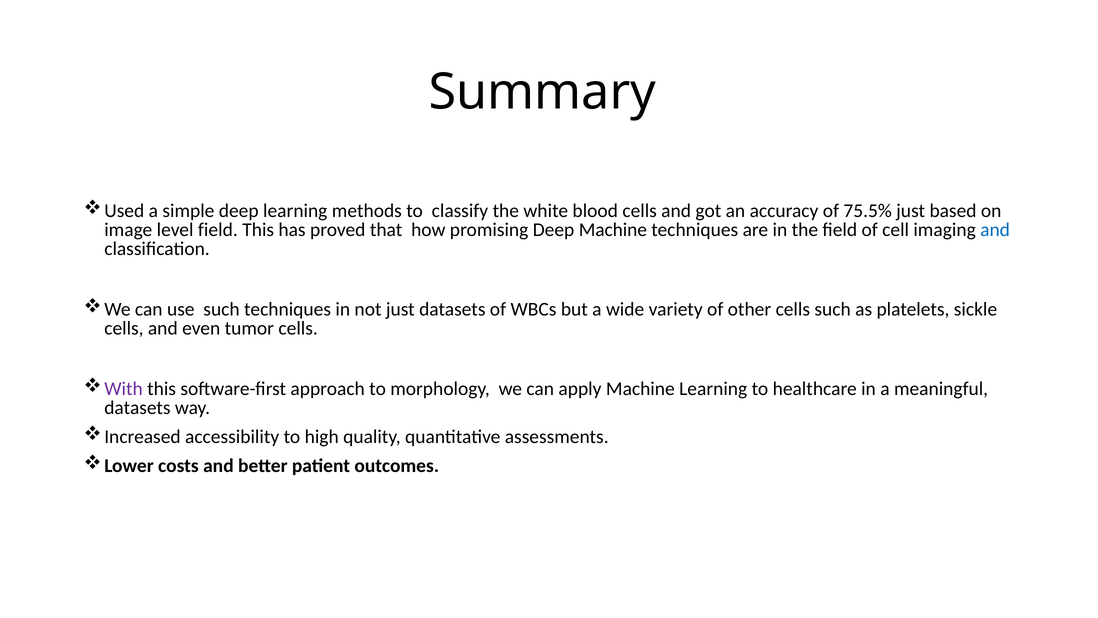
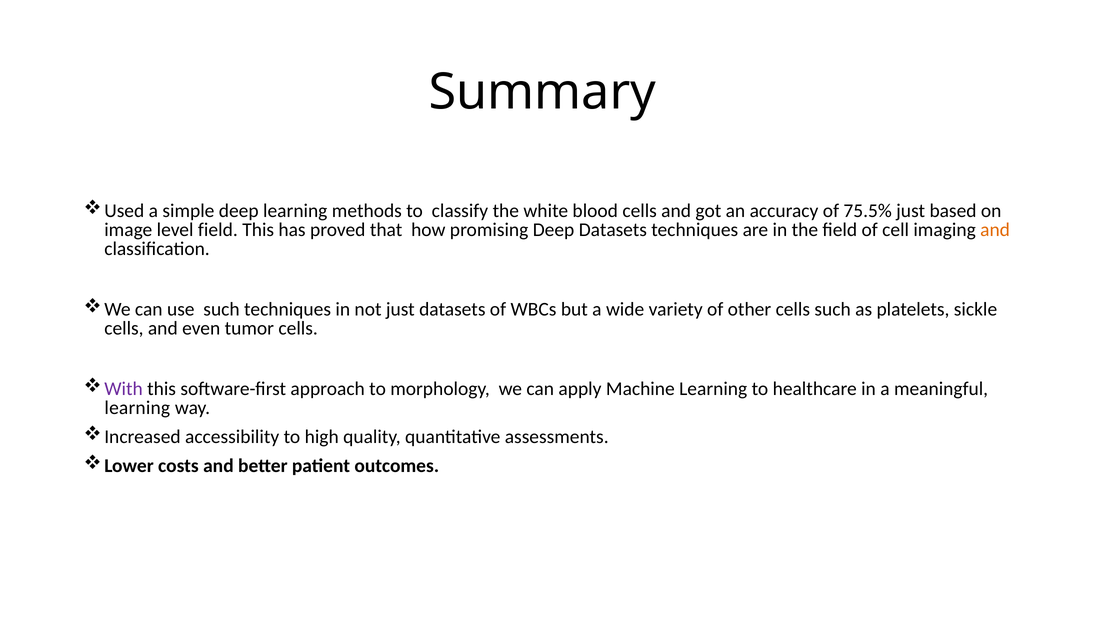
Deep Machine: Machine -> Datasets (613, 230)
and colour: blue -> orange (995, 230)
datasets: datasets -> learning (137, 407)
